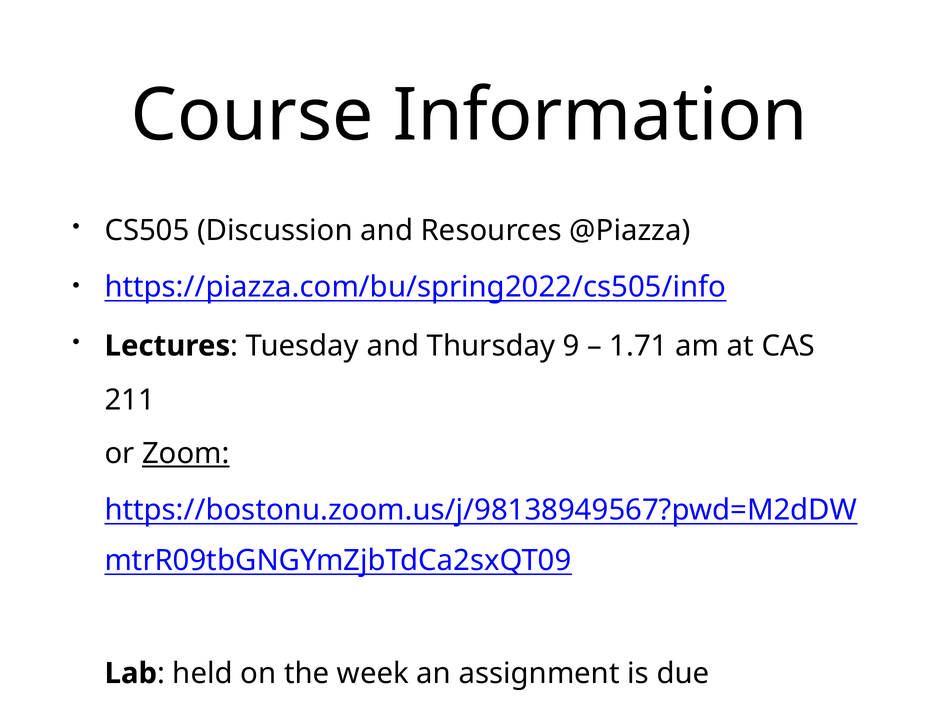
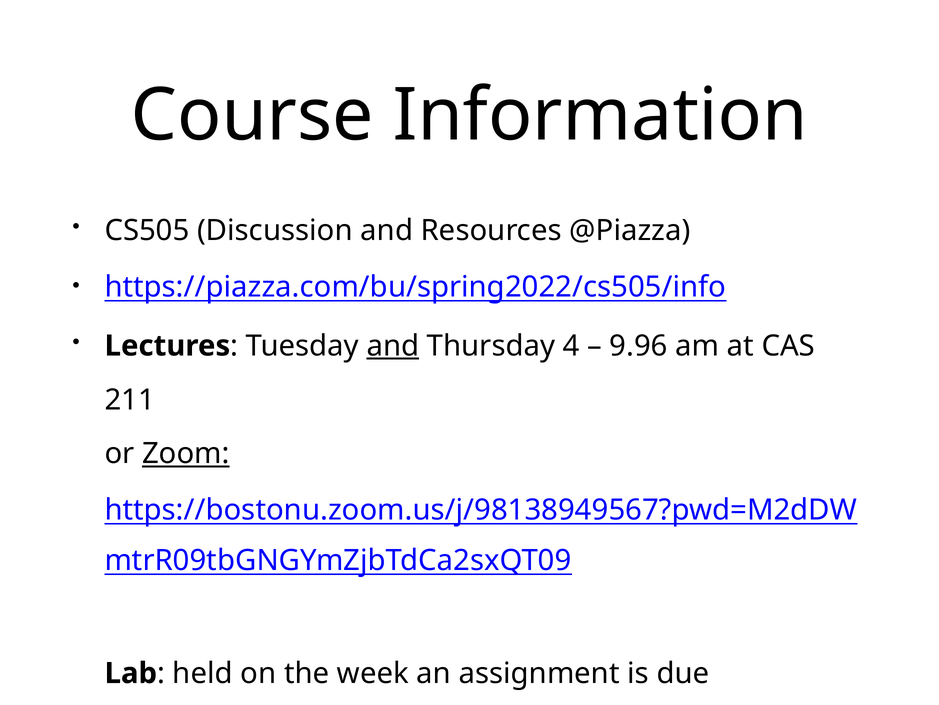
and underline: none -> present (393, 345)
9: 9 -> 4 (571, 345)
1.71: 1.71 -> 9.96 (639, 345)
